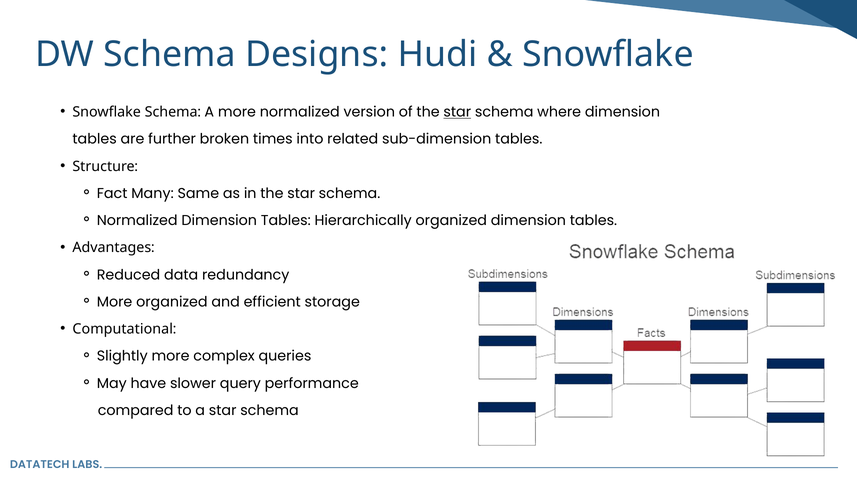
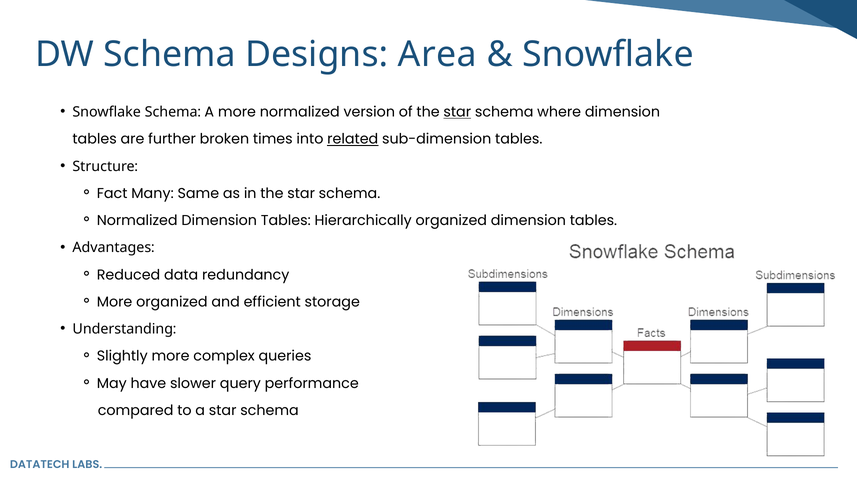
Hudi: Hudi -> Area (437, 54)
related underline: none -> present (353, 139)
Computational: Computational -> Understanding (123, 329)
